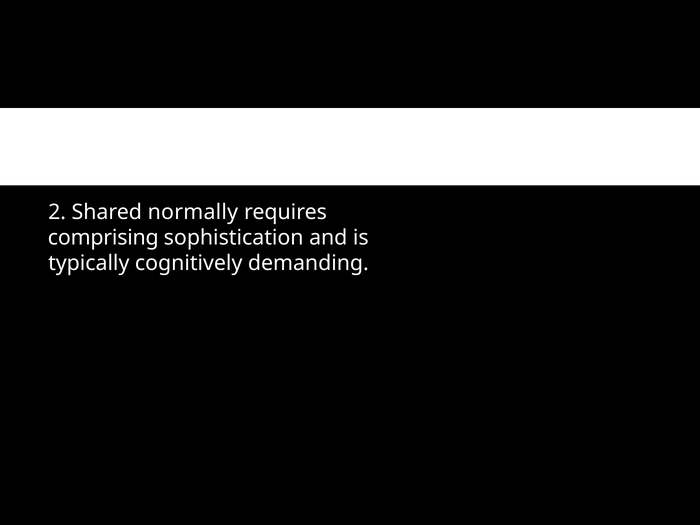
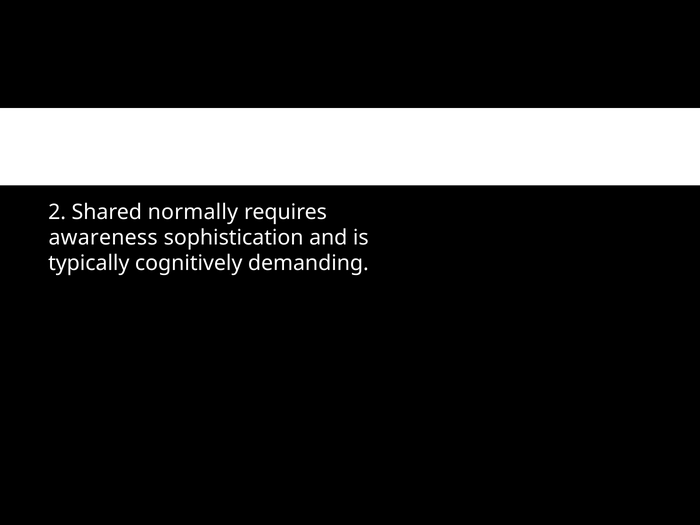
comprising: comprising -> awareness (103, 238)
